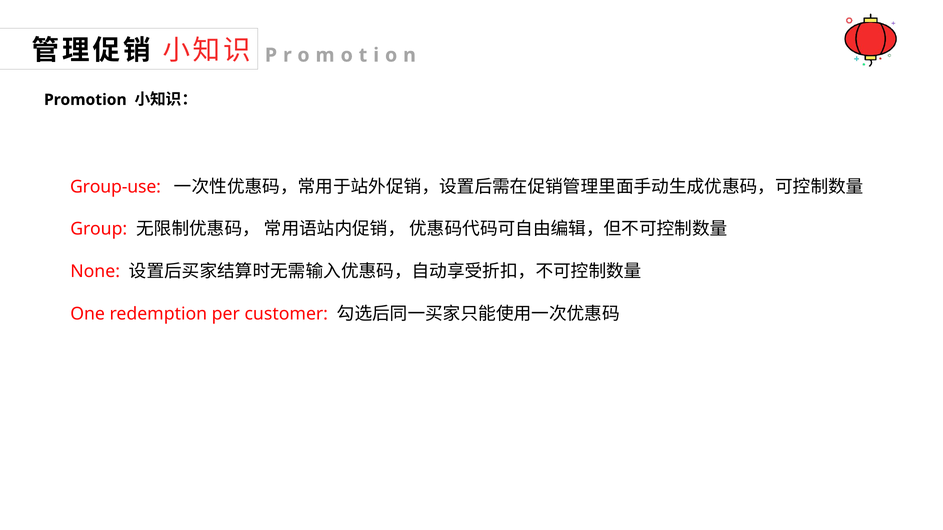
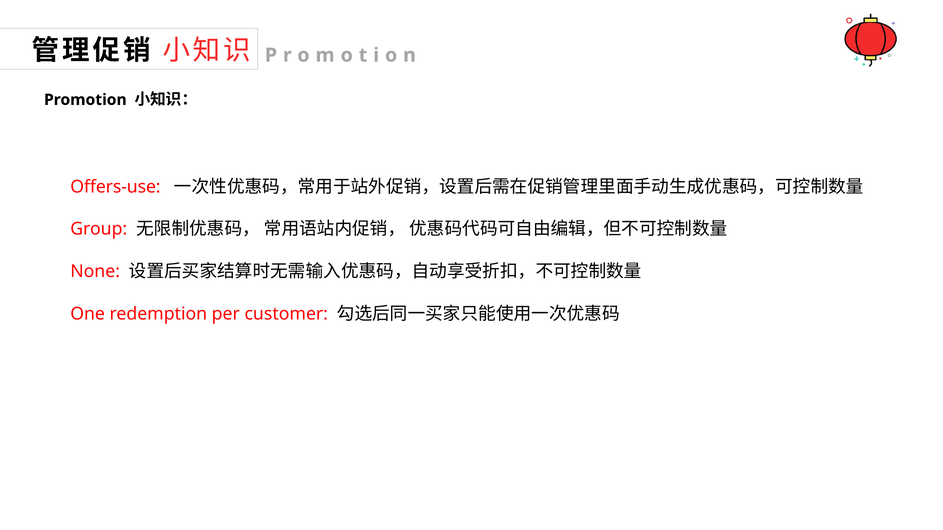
Group-use: Group-use -> Offers-use (115, 187)
